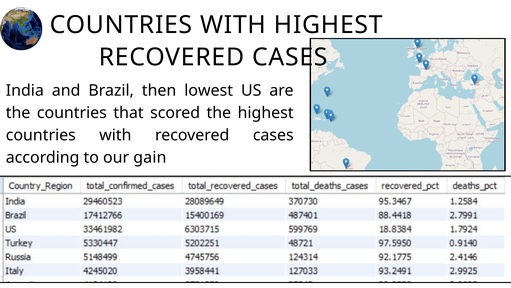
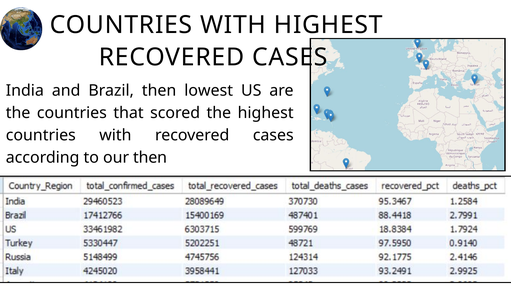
our gain: gain -> then (150, 157)
